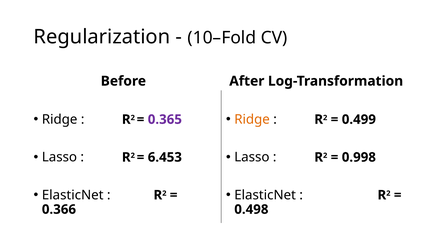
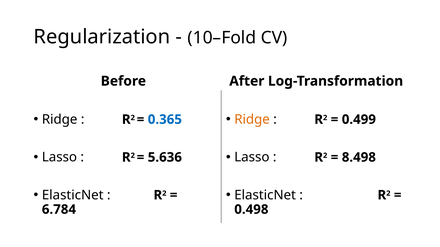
0.365 colour: purple -> blue (165, 120)
6.453: 6.453 -> 5.636 (165, 158)
0.998: 0.998 -> 8.498 (359, 158)
0.366: 0.366 -> 6.784 (59, 210)
